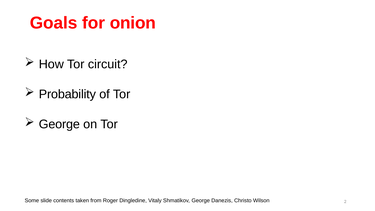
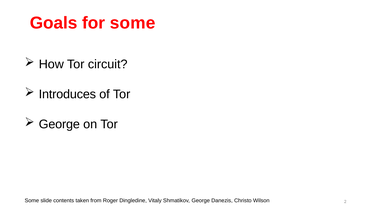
for onion: onion -> some (133, 23)
Probability: Probability -> Introduces (67, 94)
